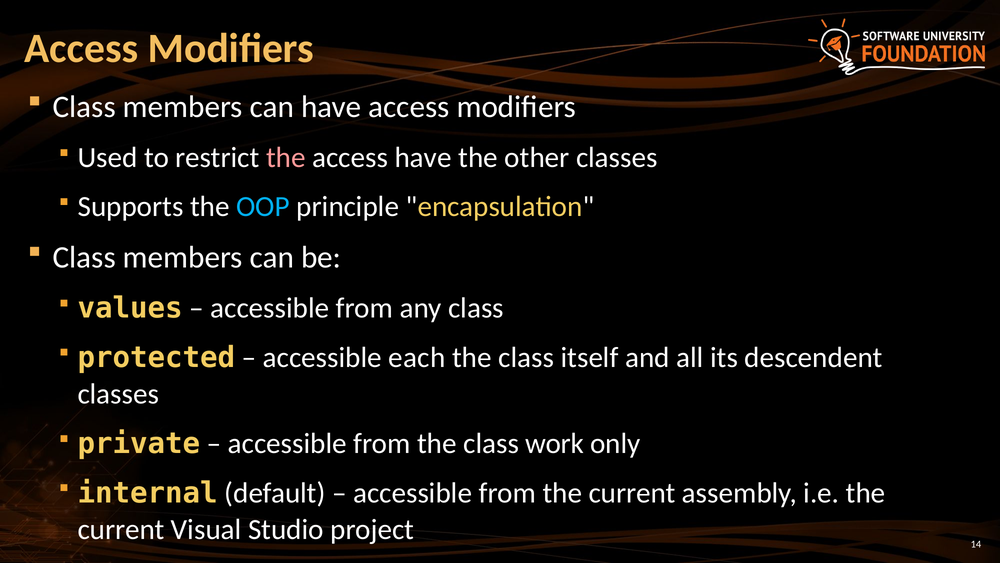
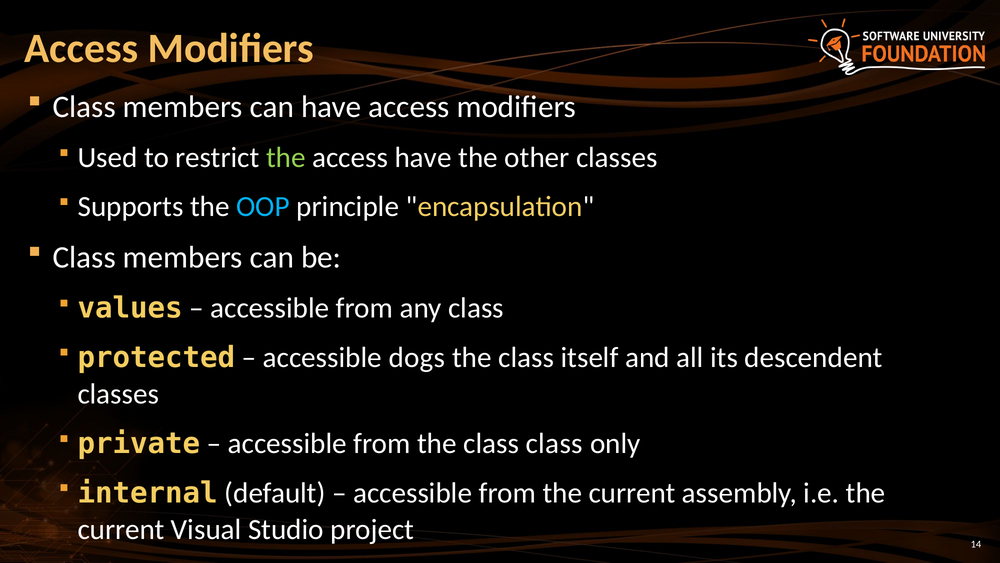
the colour: pink -> light green (286, 157)
each: each -> dogs (417, 357)
class work: work -> class (554, 443)
